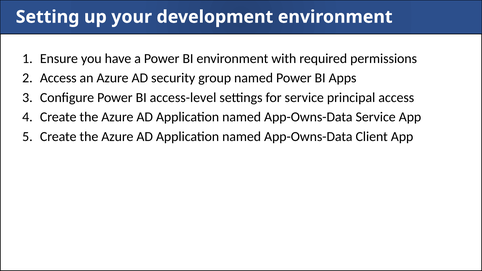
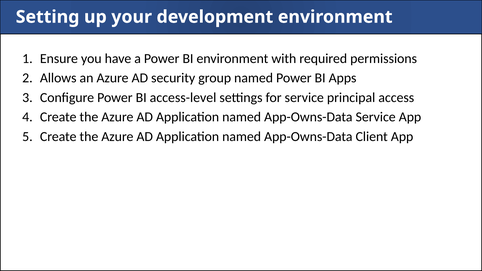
Access: Access -> Allows (58, 78)
